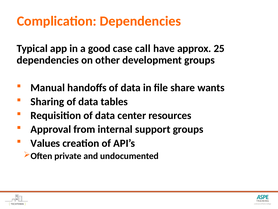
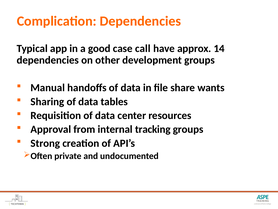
25: 25 -> 14 (219, 48)
support: support -> tracking (153, 129)
Values: Values -> Strong (45, 143)
